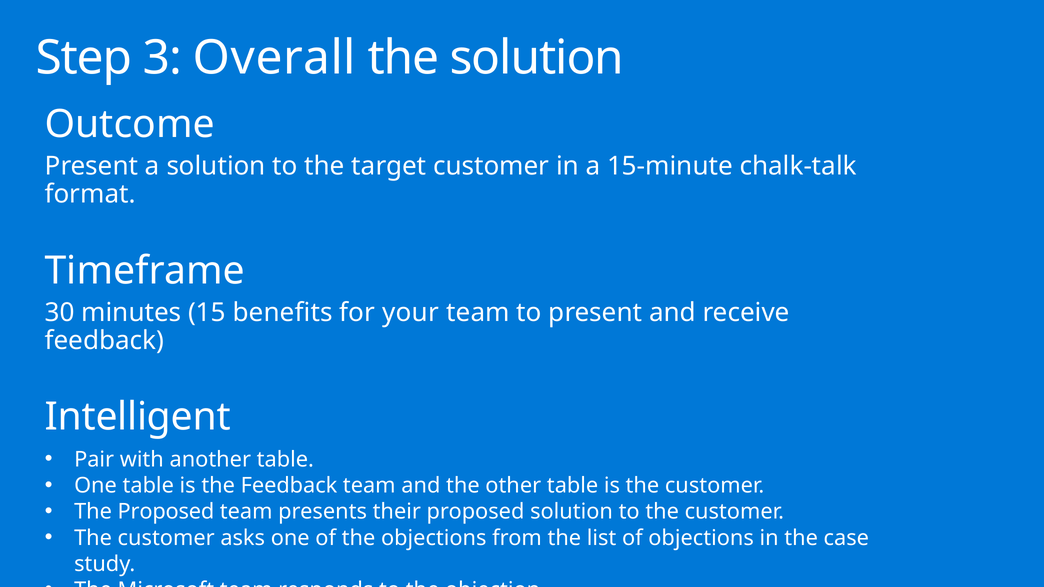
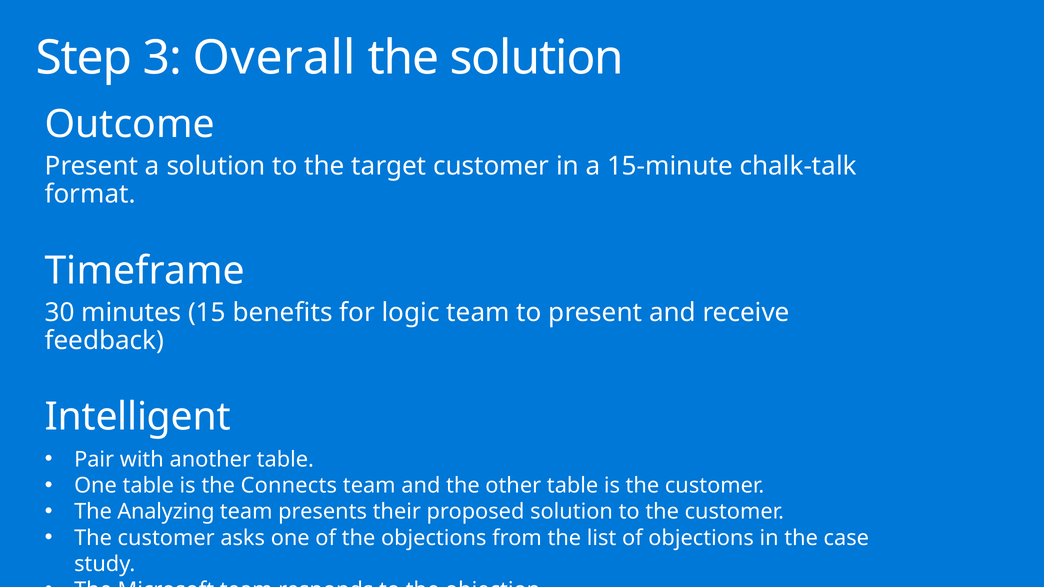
your: your -> logic (411, 313)
the Feedback: Feedback -> Connects (289, 486)
The Proposed: Proposed -> Analyzing (166, 512)
